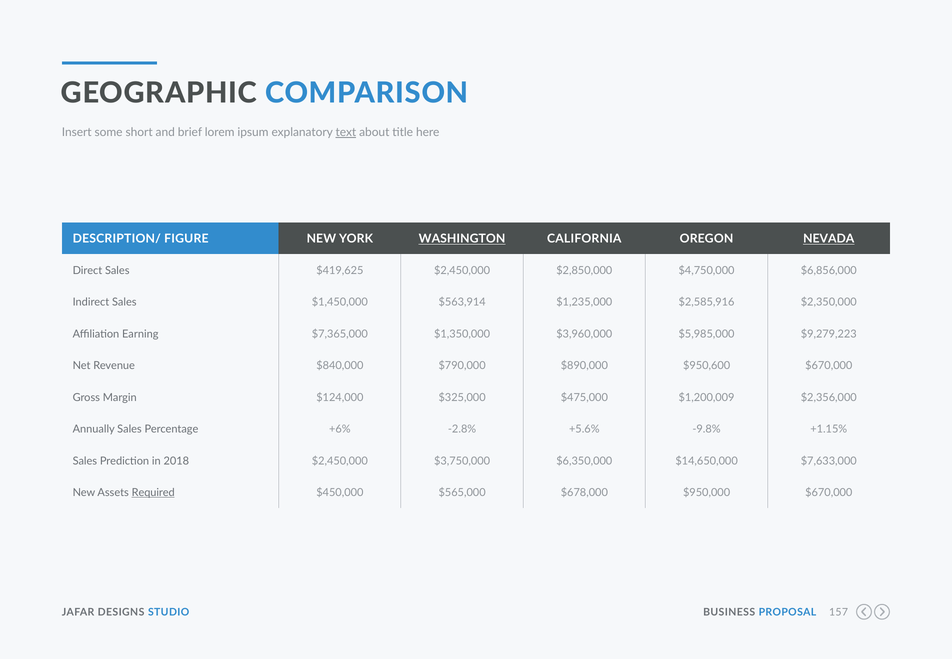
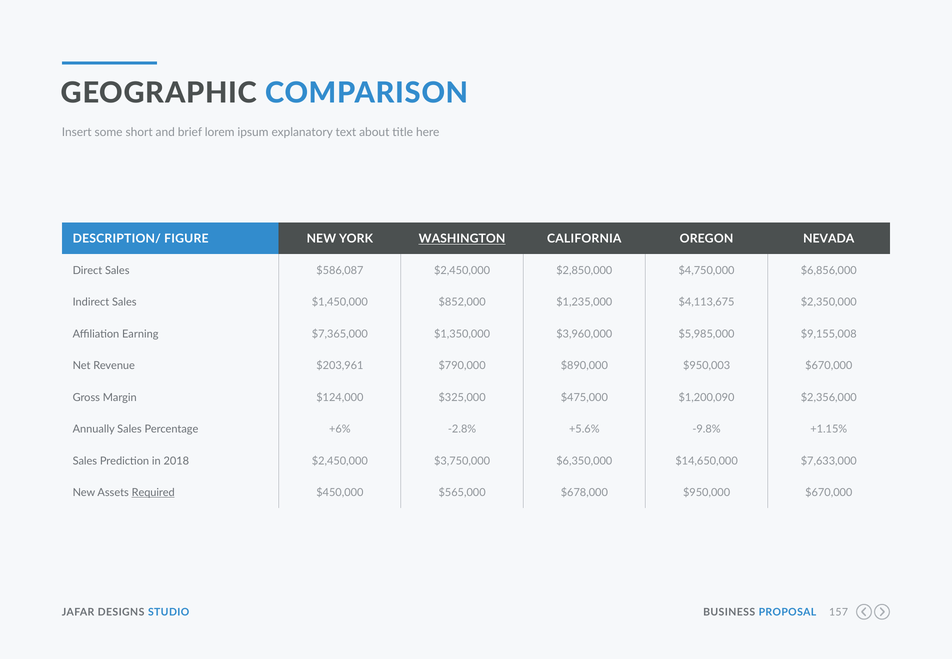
text underline: present -> none (346, 132)
NEVADA underline: present -> none (829, 239)
$419,625: $419,625 -> $586,087 (340, 271)
$563,914: $563,914 -> $852,000 (462, 302)
$2,585,916: $2,585,916 -> $4,113,675 (707, 302)
$9,279,223: $9,279,223 -> $9,155,008 (829, 334)
$840,000: $840,000 -> $203,961 (340, 366)
$950,600: $950,600 -> $950,003 (707, 366)
$1,200,009: $1,200,009 -> $1,200,090 (707, 398)
